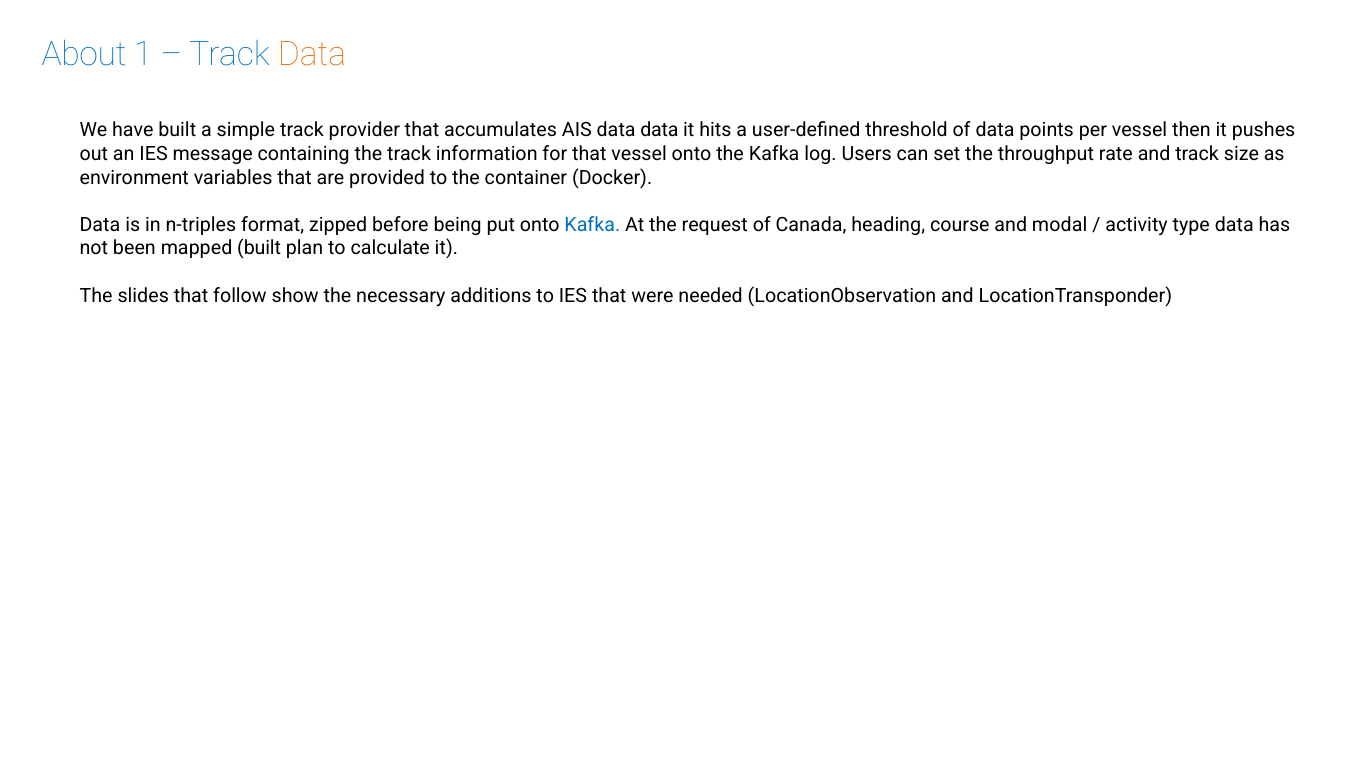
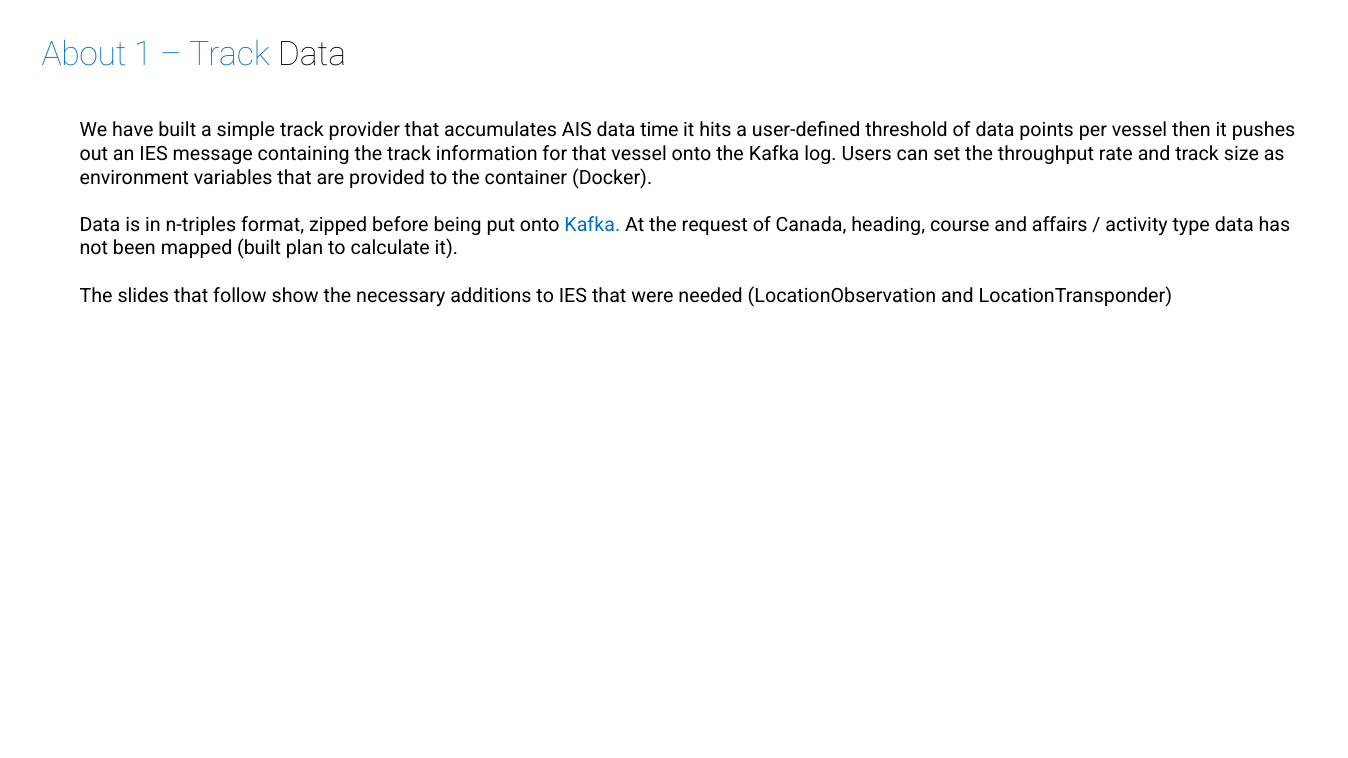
Data colour: orange -> black (312, 54)
data data: data -> time (659, 131)
modal: modal -> affairs (1060, 225)
